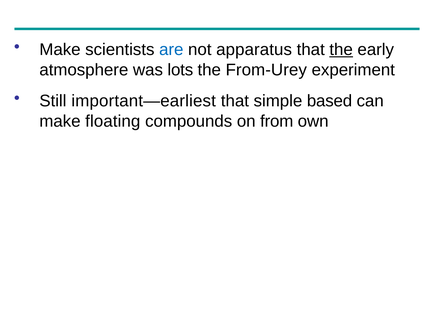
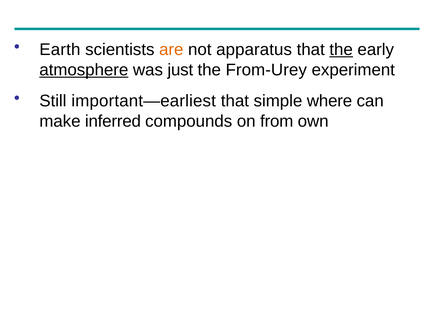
Make: Make -> Earth (60, 50)
are colour: blue -> orange (171, 50)
atmosphere underline: none -> present (84, 70)
lots: lots -> just (180, 70)
based: based -> where (330, 101)
floating: floating -> inferred (113, 121)
